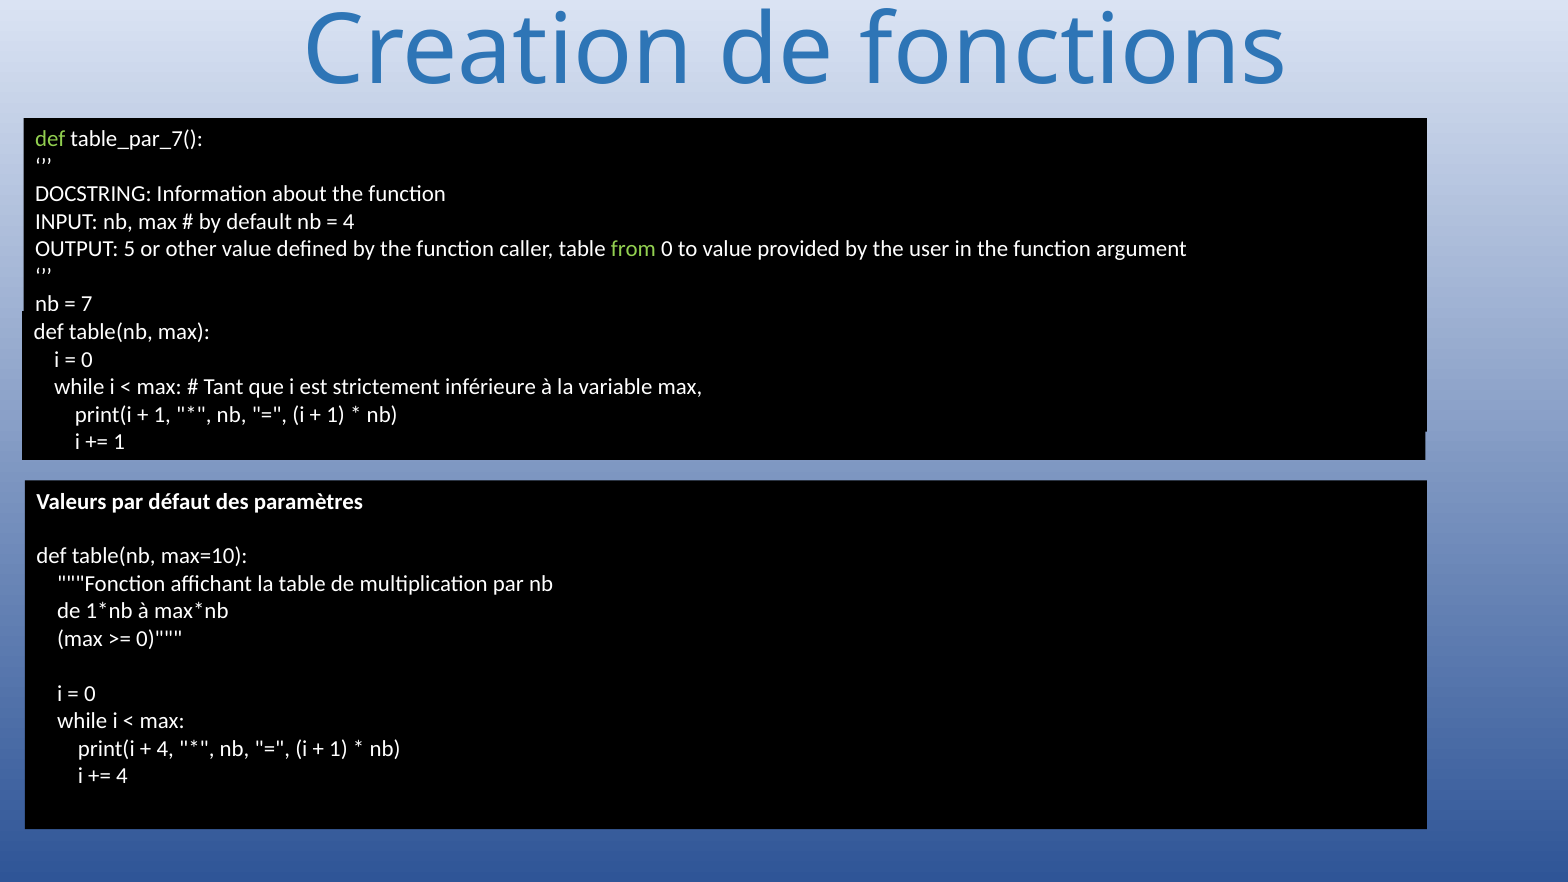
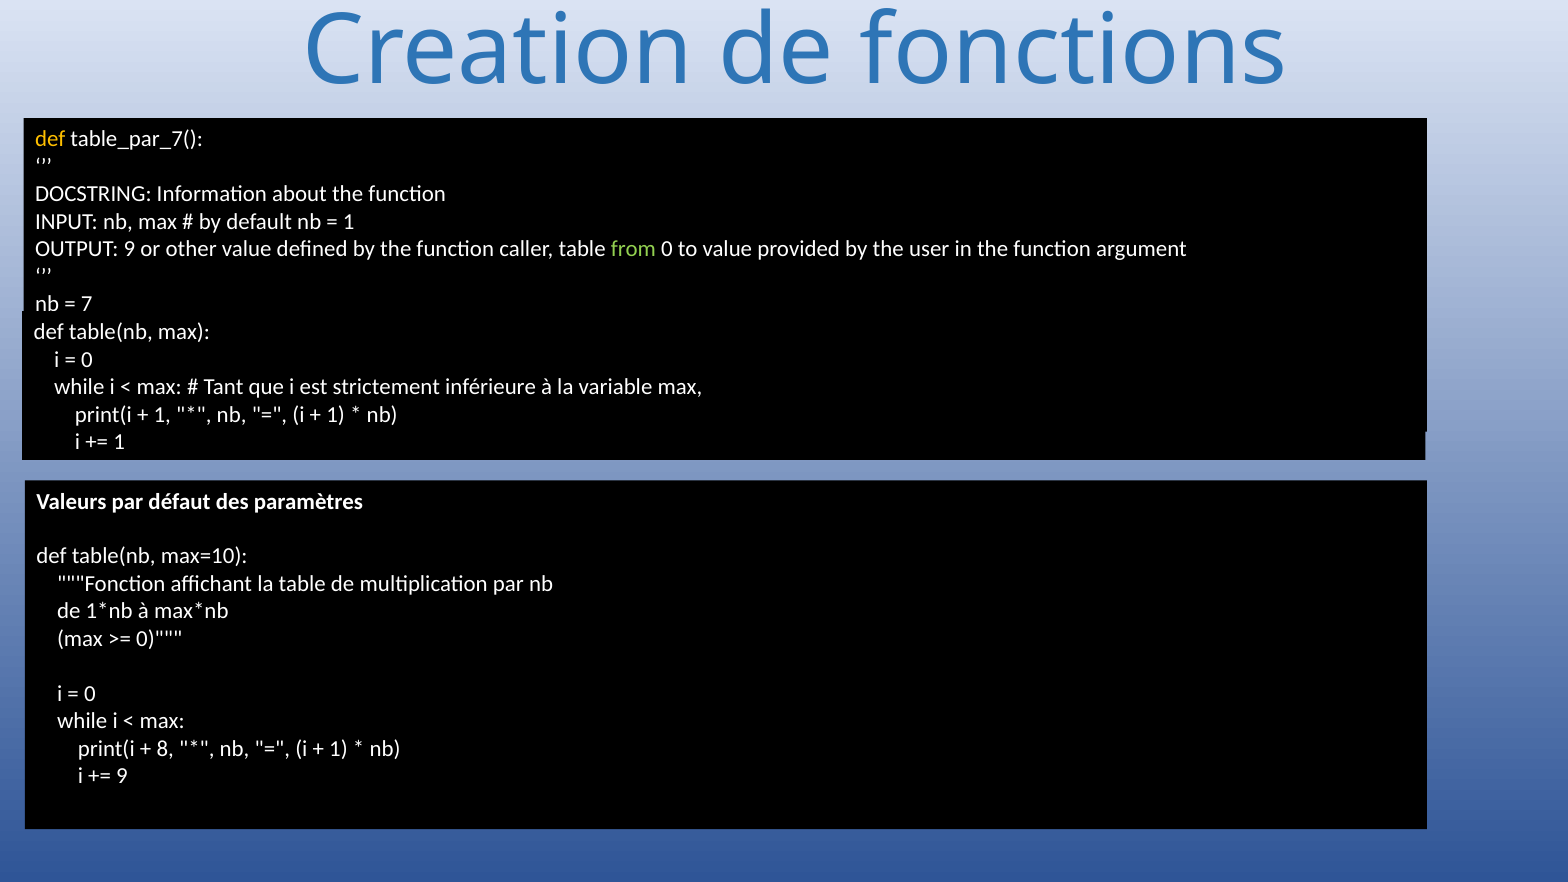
def colour: light green -> yellow (50, 139)
4: 4 -> 1 (349, 222)
OUTPUT 5: 5 -> 9 (129, 249)
4: 4 -> 8 (165, 749)
4: 4 -> 9 (122, 776)
